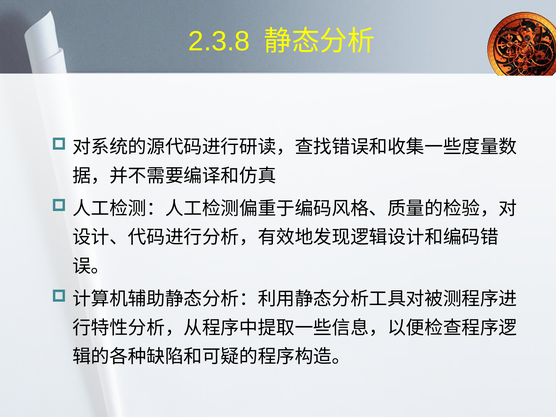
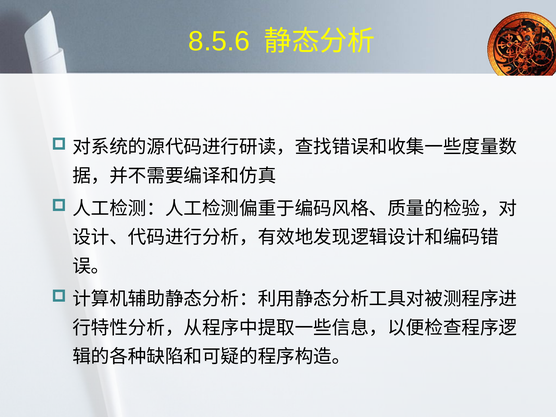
2.3.8: 2.3.8 -> 8.5.6 (219, 41)
